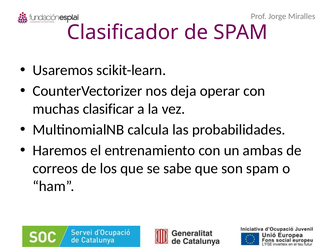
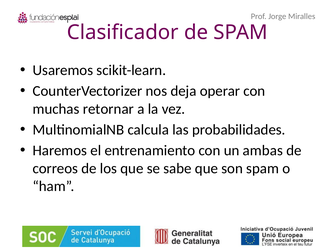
clasificar: clasificar -> retornar (108, 109)
